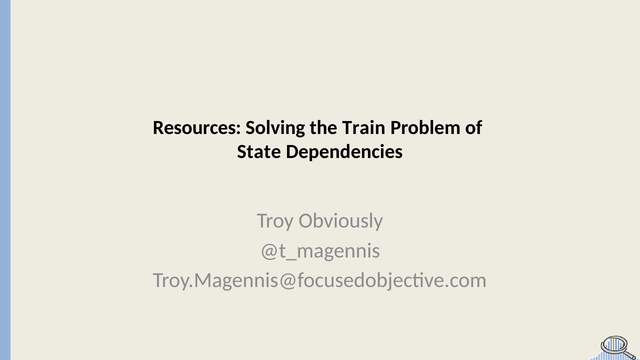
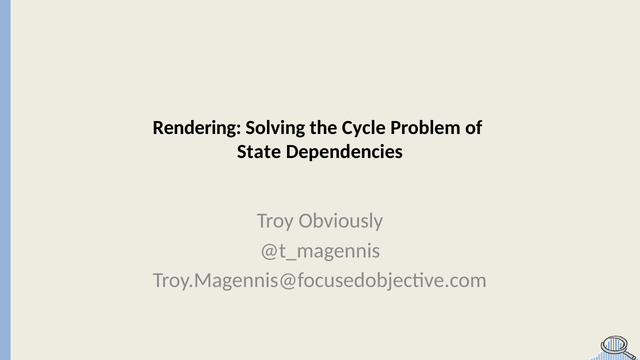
Resources: Resources -> Rendering (197, 128)
Train: Train -> Cycle (364, 128)
